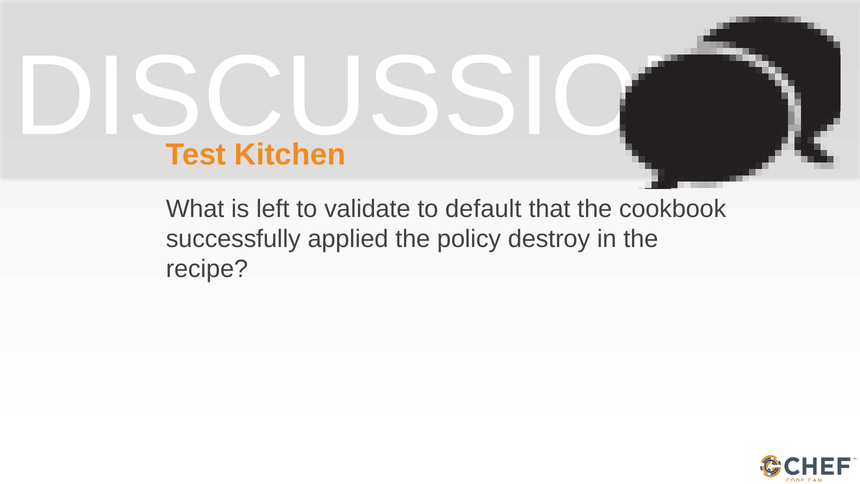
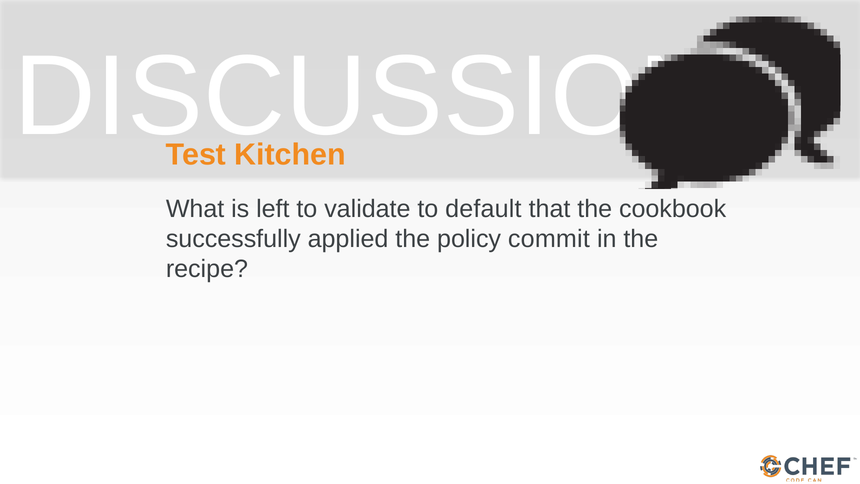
destroy: destroy -> commit (549, 239)
